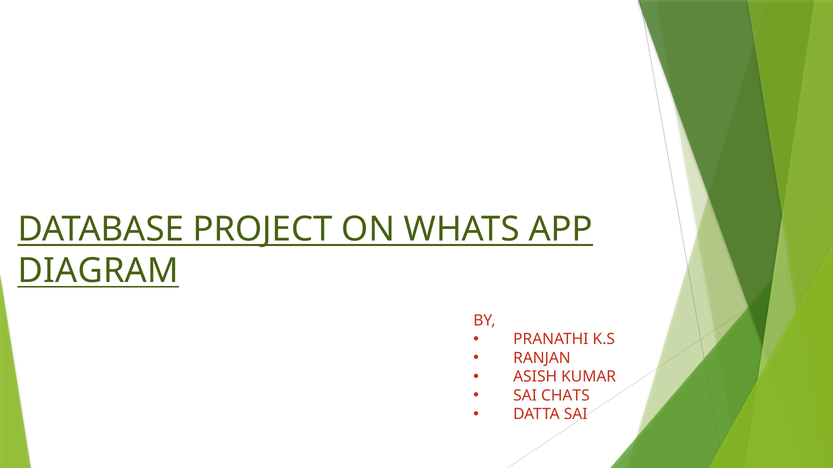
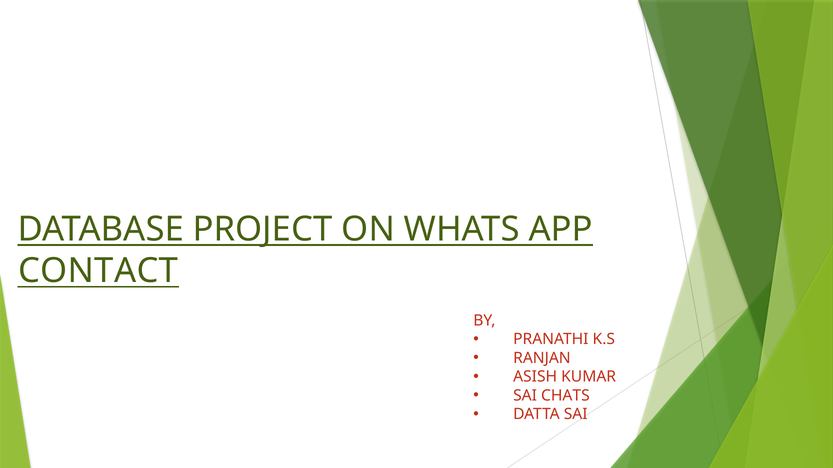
DIAGRAM: DIAGRAM -> CONTACT (98, 271)
